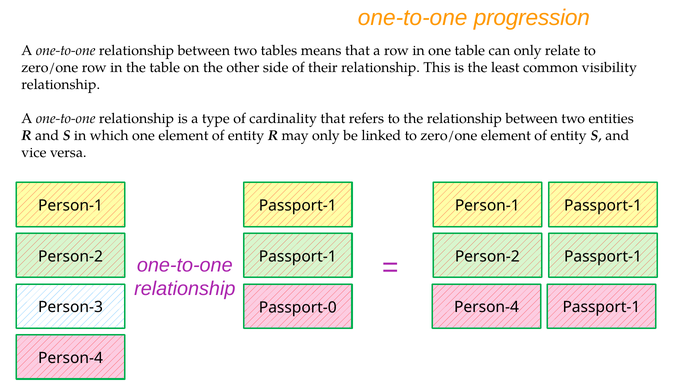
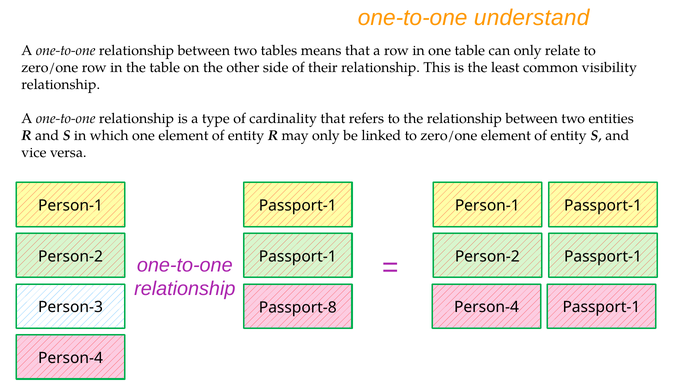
progression: progression -> understand (532, 18)
Passport-0: Passport-0 -> Passport-8 (298, 308)
